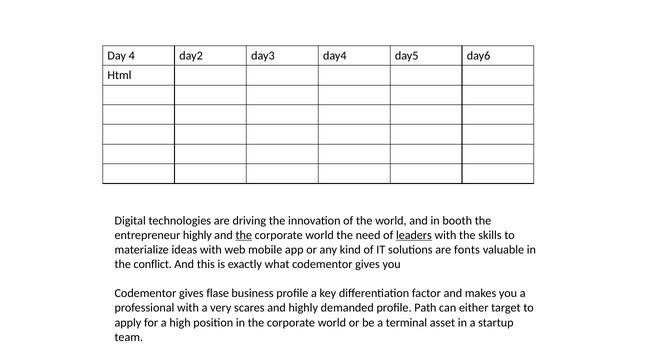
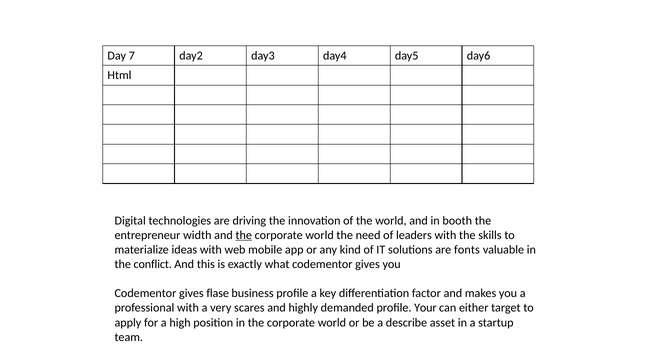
4: 4 -> 7 (132, 56)
entrepreneur highly: highly -> width (197, 235)
leaders underline: present -> none (414, 235)
Path: Path -> Your (425, 308)
terminal: terminal -> describe (406, 322)
